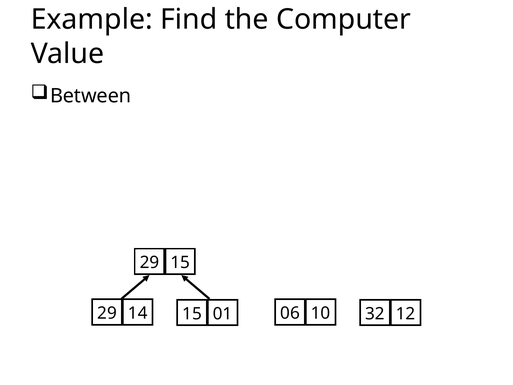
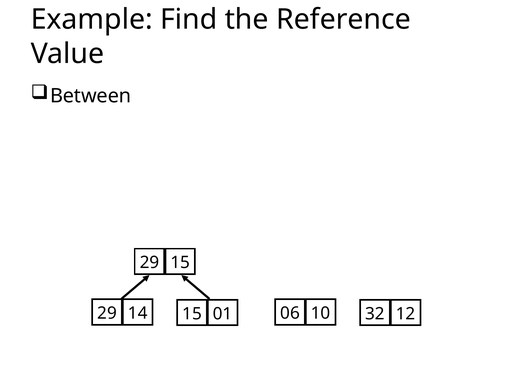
Computer: Computer -> Reference (344, 19)
